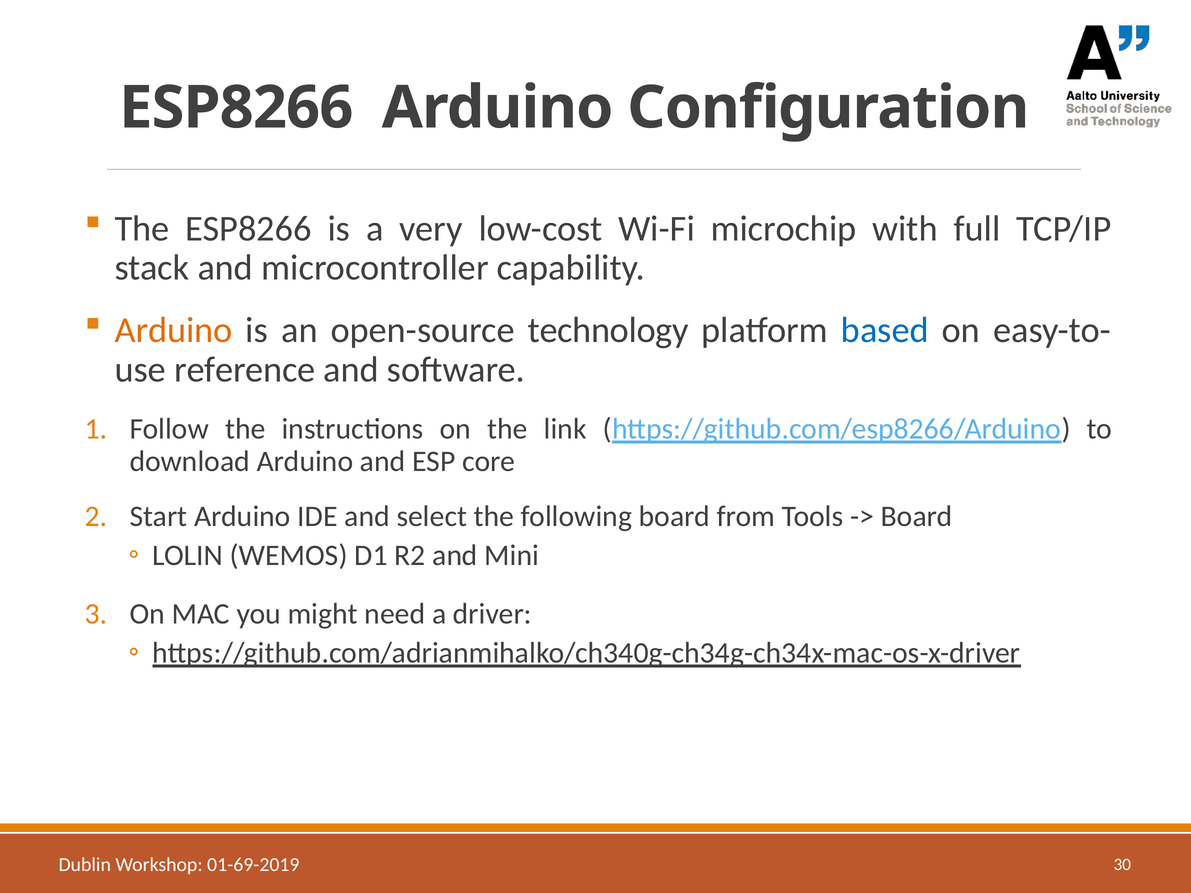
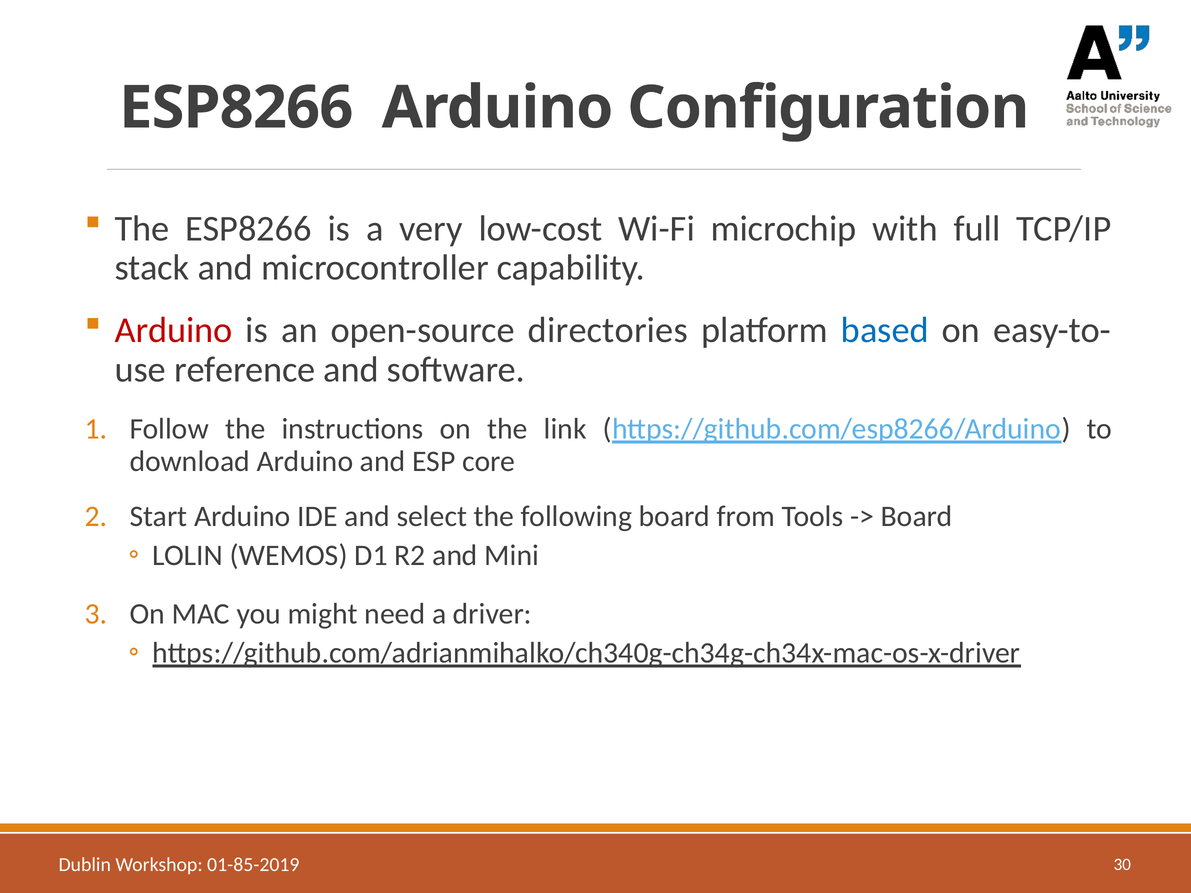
Arduino colour: orange -> red (174, 330)
technology: technology -> directories (608, 330)
01-69-2019: 01-69-2019 -> 01-85-2019 (253, 865)
